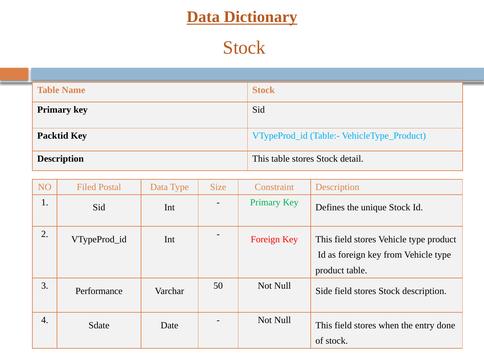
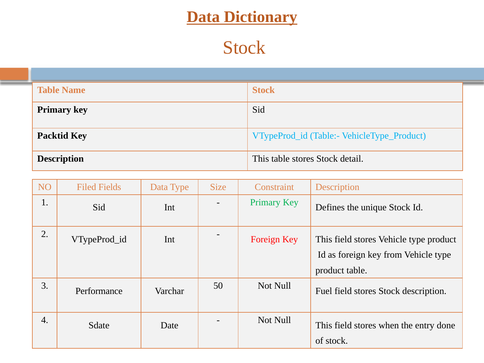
Postal: Postal -> Fields (110, 187)
Side: Side -> Fuel (324, 291)
